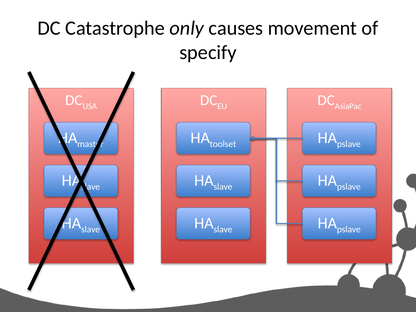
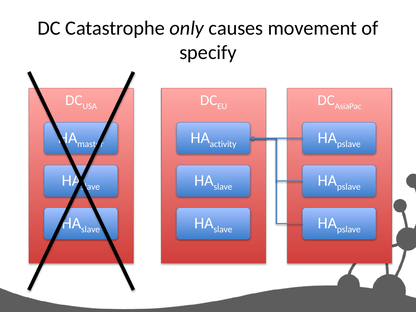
toolset: toolset -> activity (223, 144)
